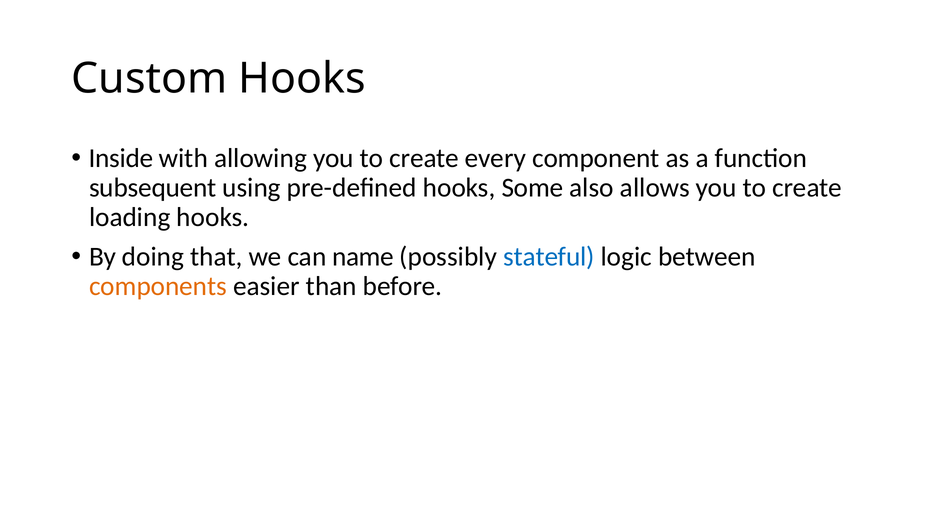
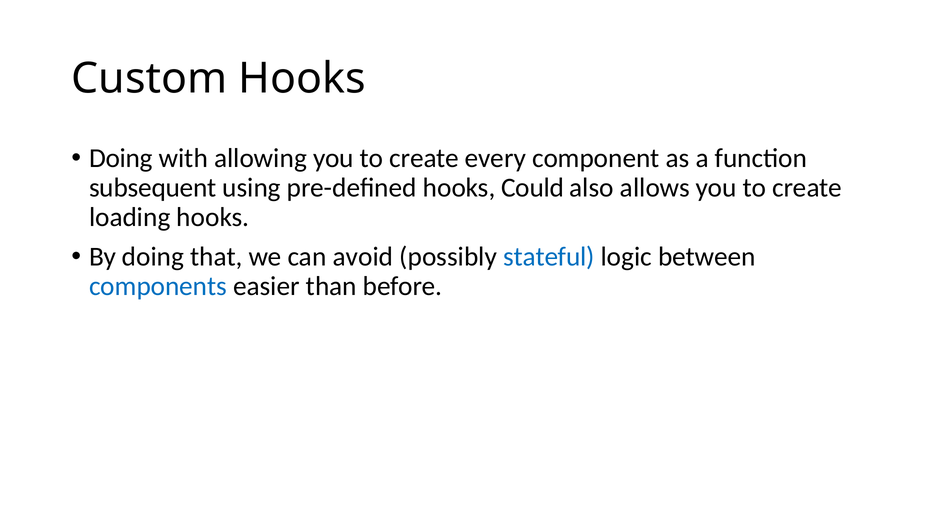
Inside: Inside -> Doing (121, 158)
Some: Some -> Could (533, 188)
name: name -> avoid (363, 257)
components colour: orange -> blue (158, 286)
